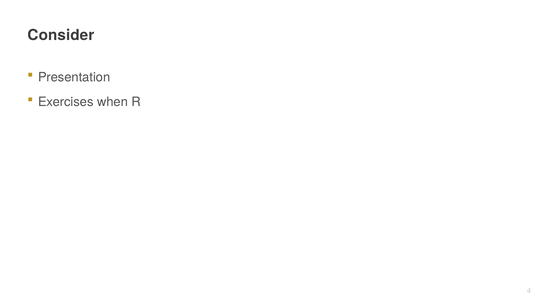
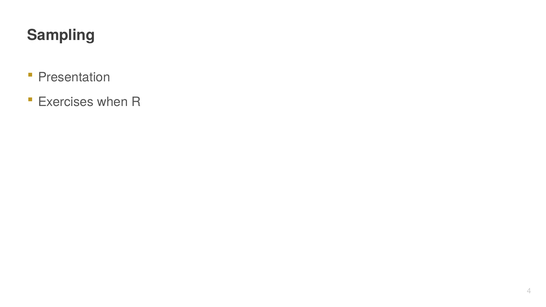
Consider: Consider -> Sampling (61, 35)
